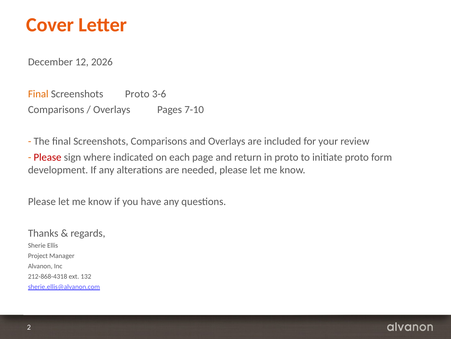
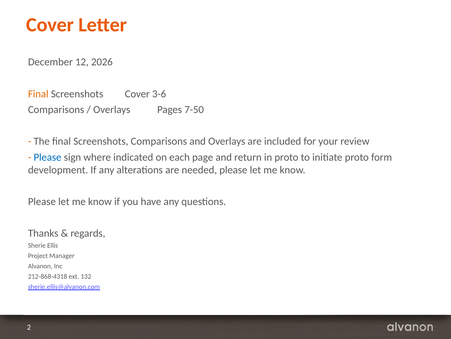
Screenshots Proto: Proto -> Cover (137, 94)
7-10: 7-10 -> 7-50 (194, 110)
Please colour: red -> blue (48, 157)
